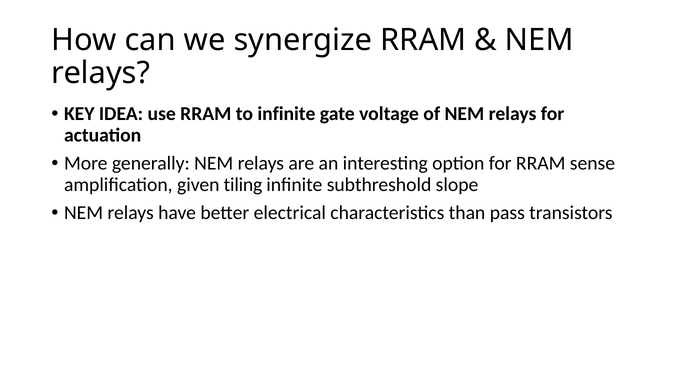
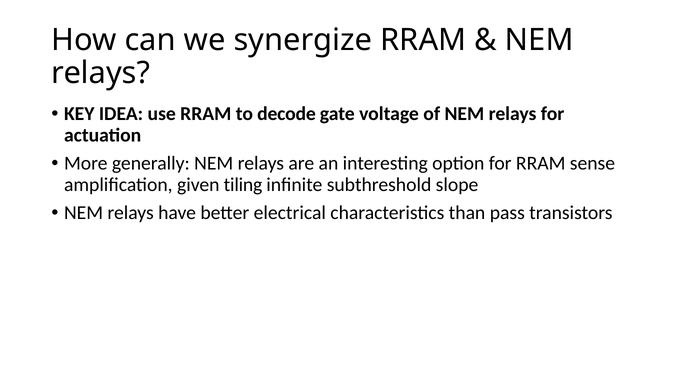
to infinite: infinite -> decode (286, 114)
